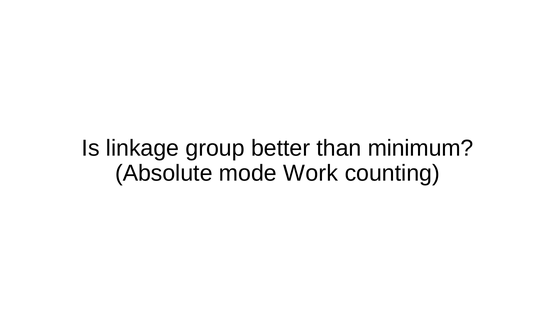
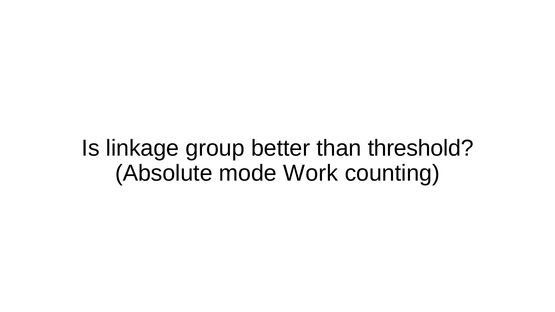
minimum: minimum -> threshold (421, 148)
